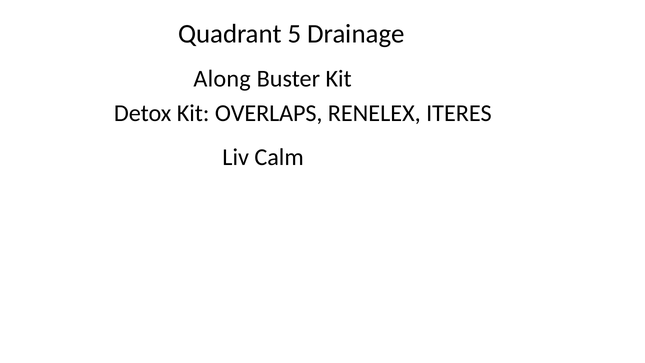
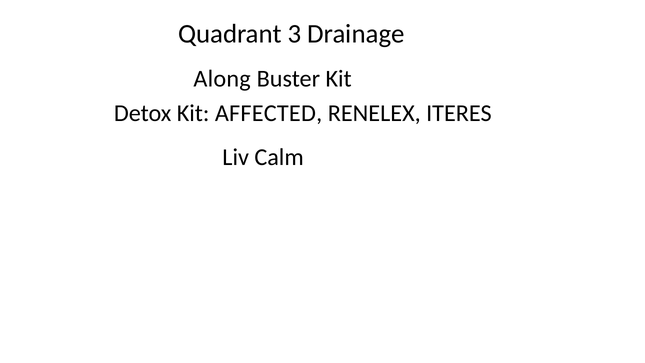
5: 5 -> 3 (294, 34)
OVERLAPS: OVERLAPS -> AFFECTED (269, 113)
